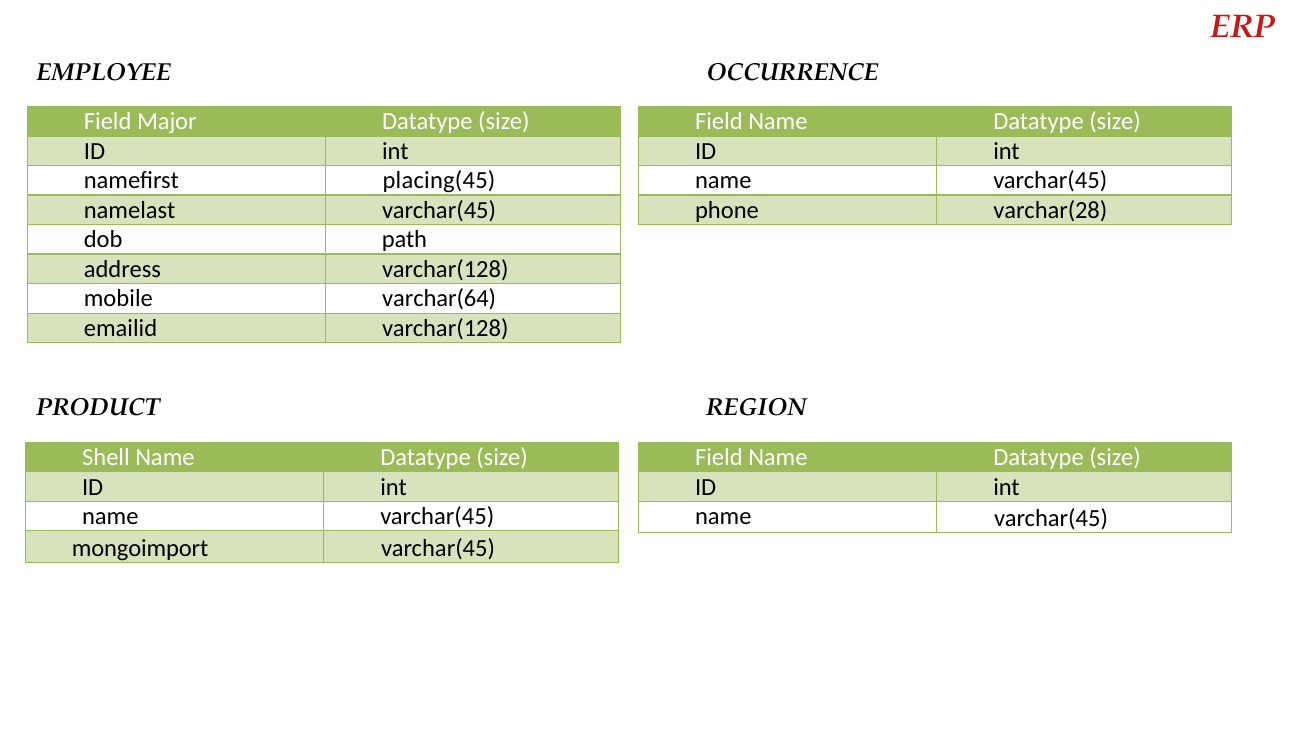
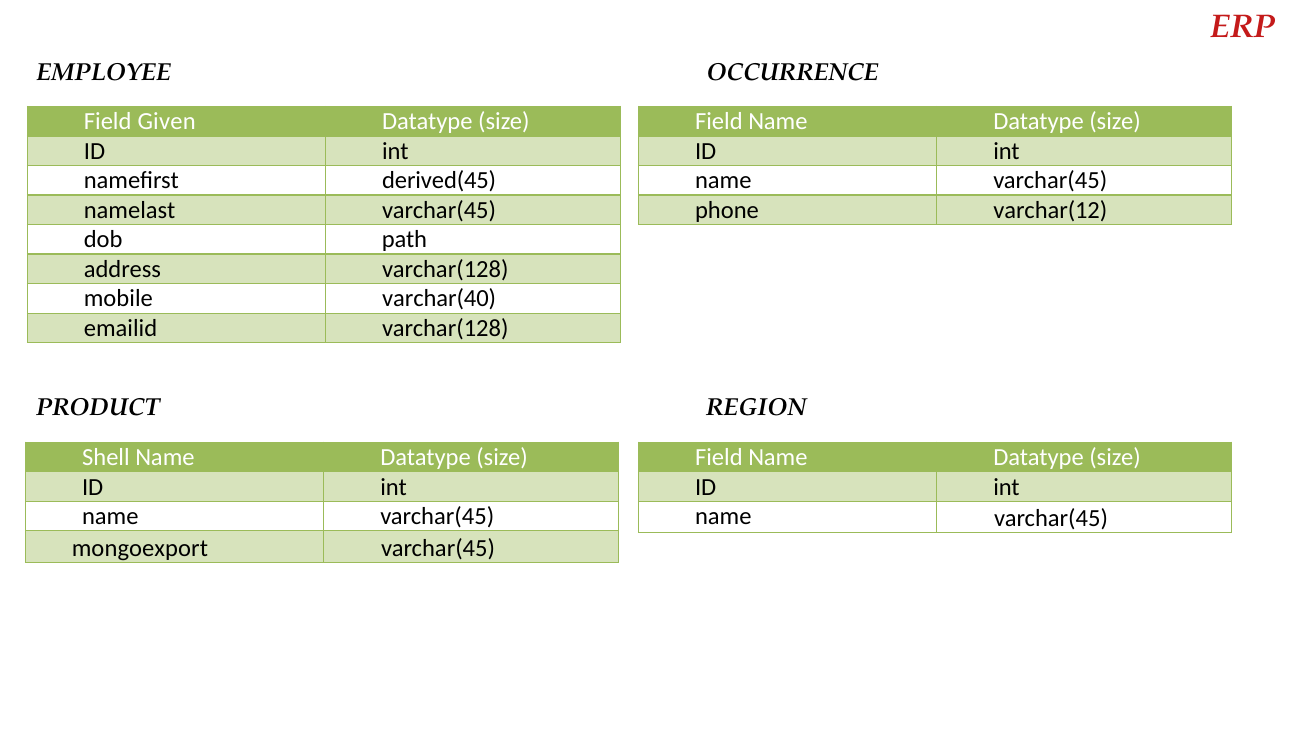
Major: Major -> Given (167, 122)
placing(45: placing(45 -> derived(45 (439, 181)
varchar(28: varchar(28 -> varchar(12 (1050, 210)
varchar(64: varchar(64 -> varchar(40 (439, 299)
mongoimport: mongoimport -> mongoexport (140, 548)
